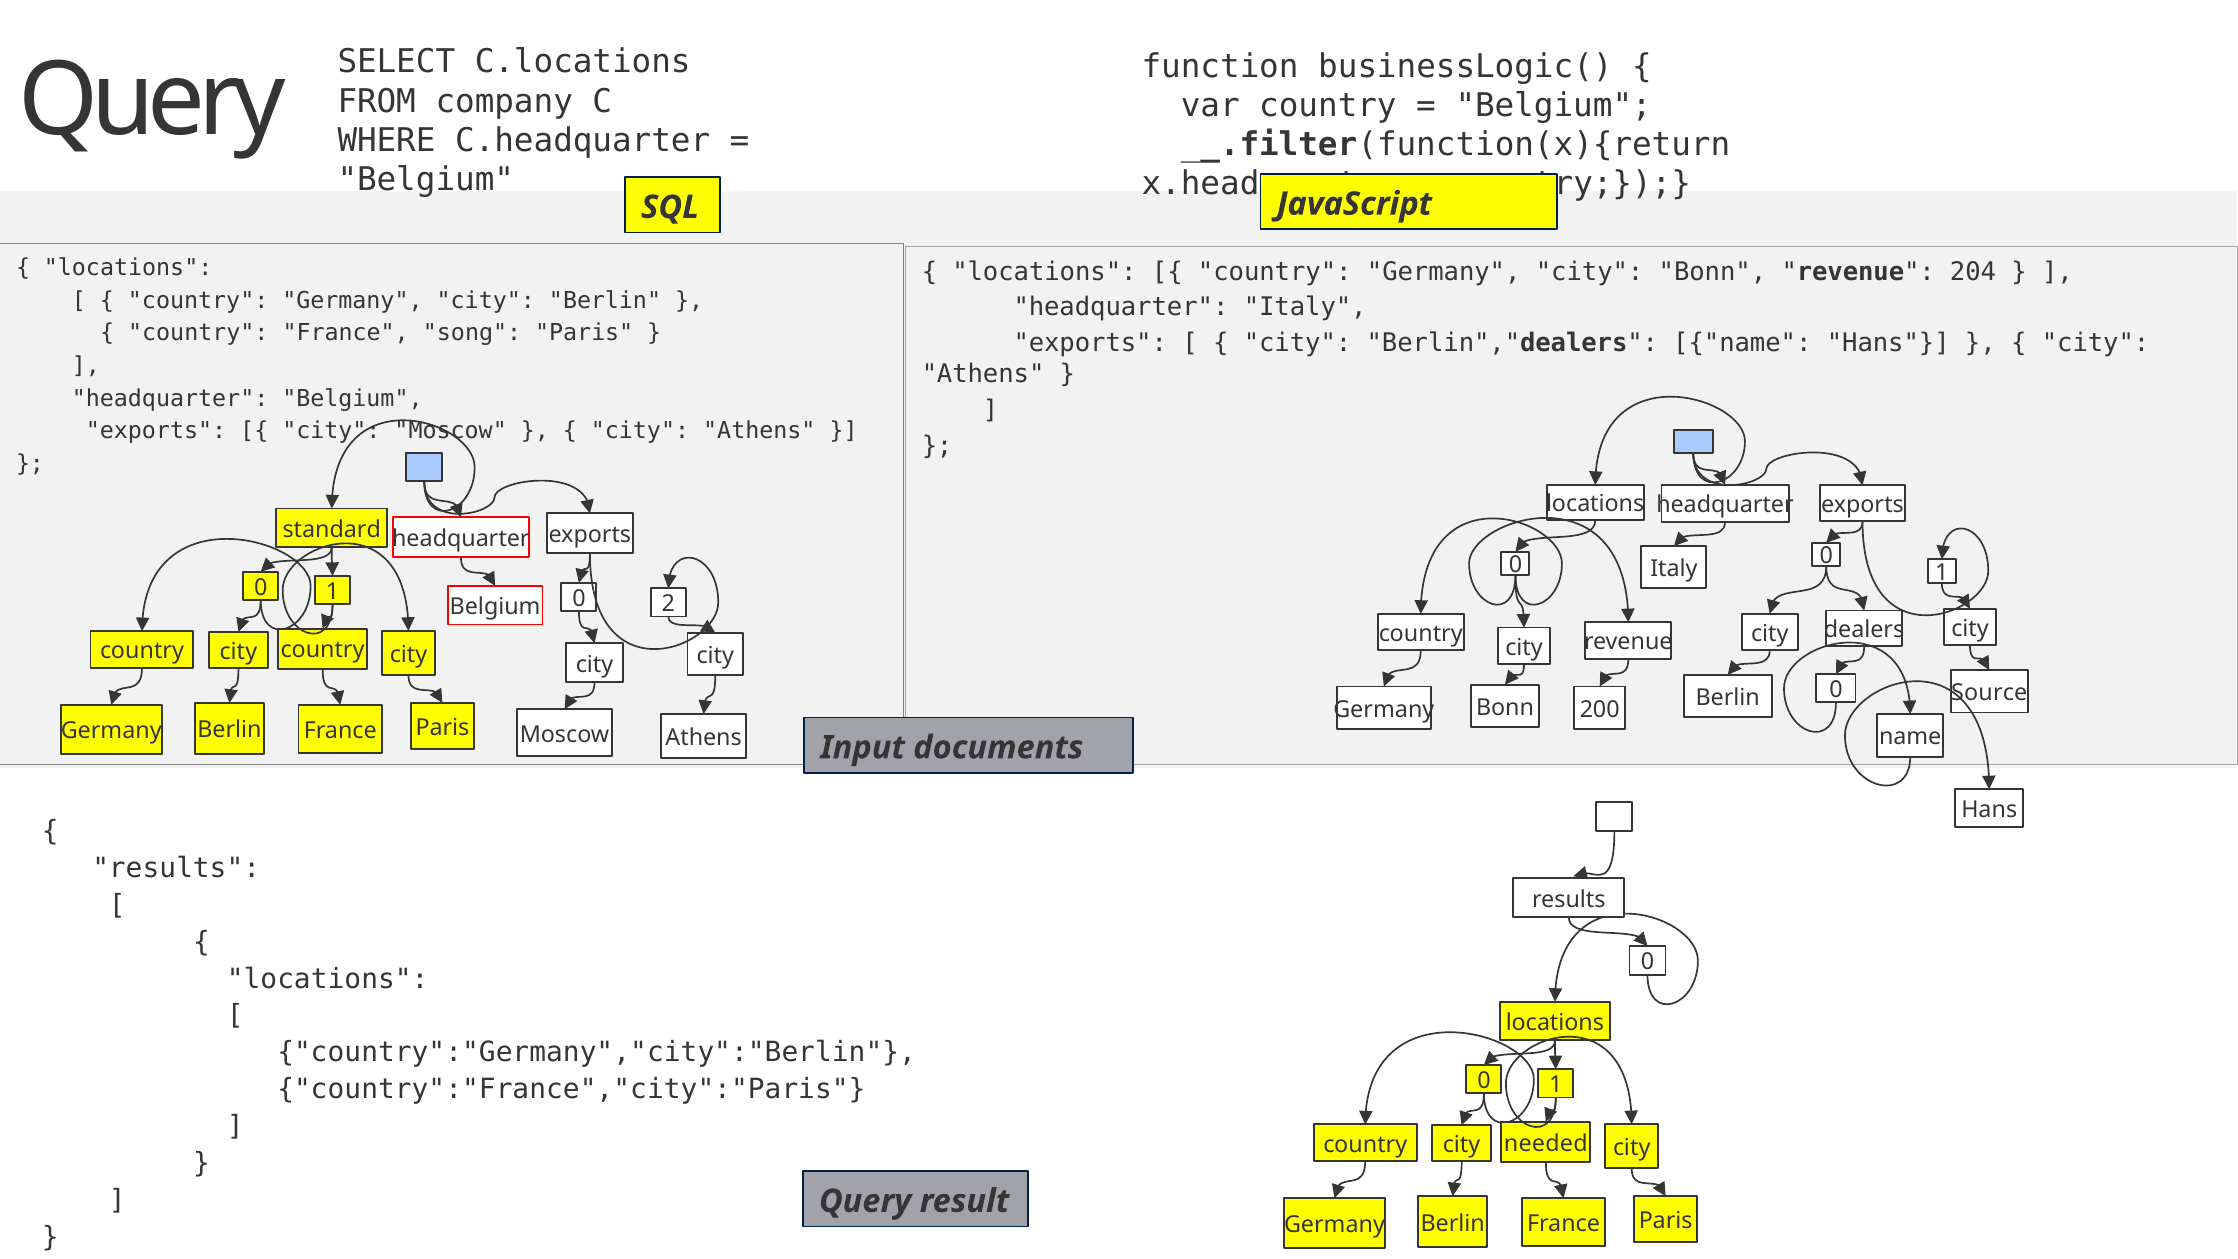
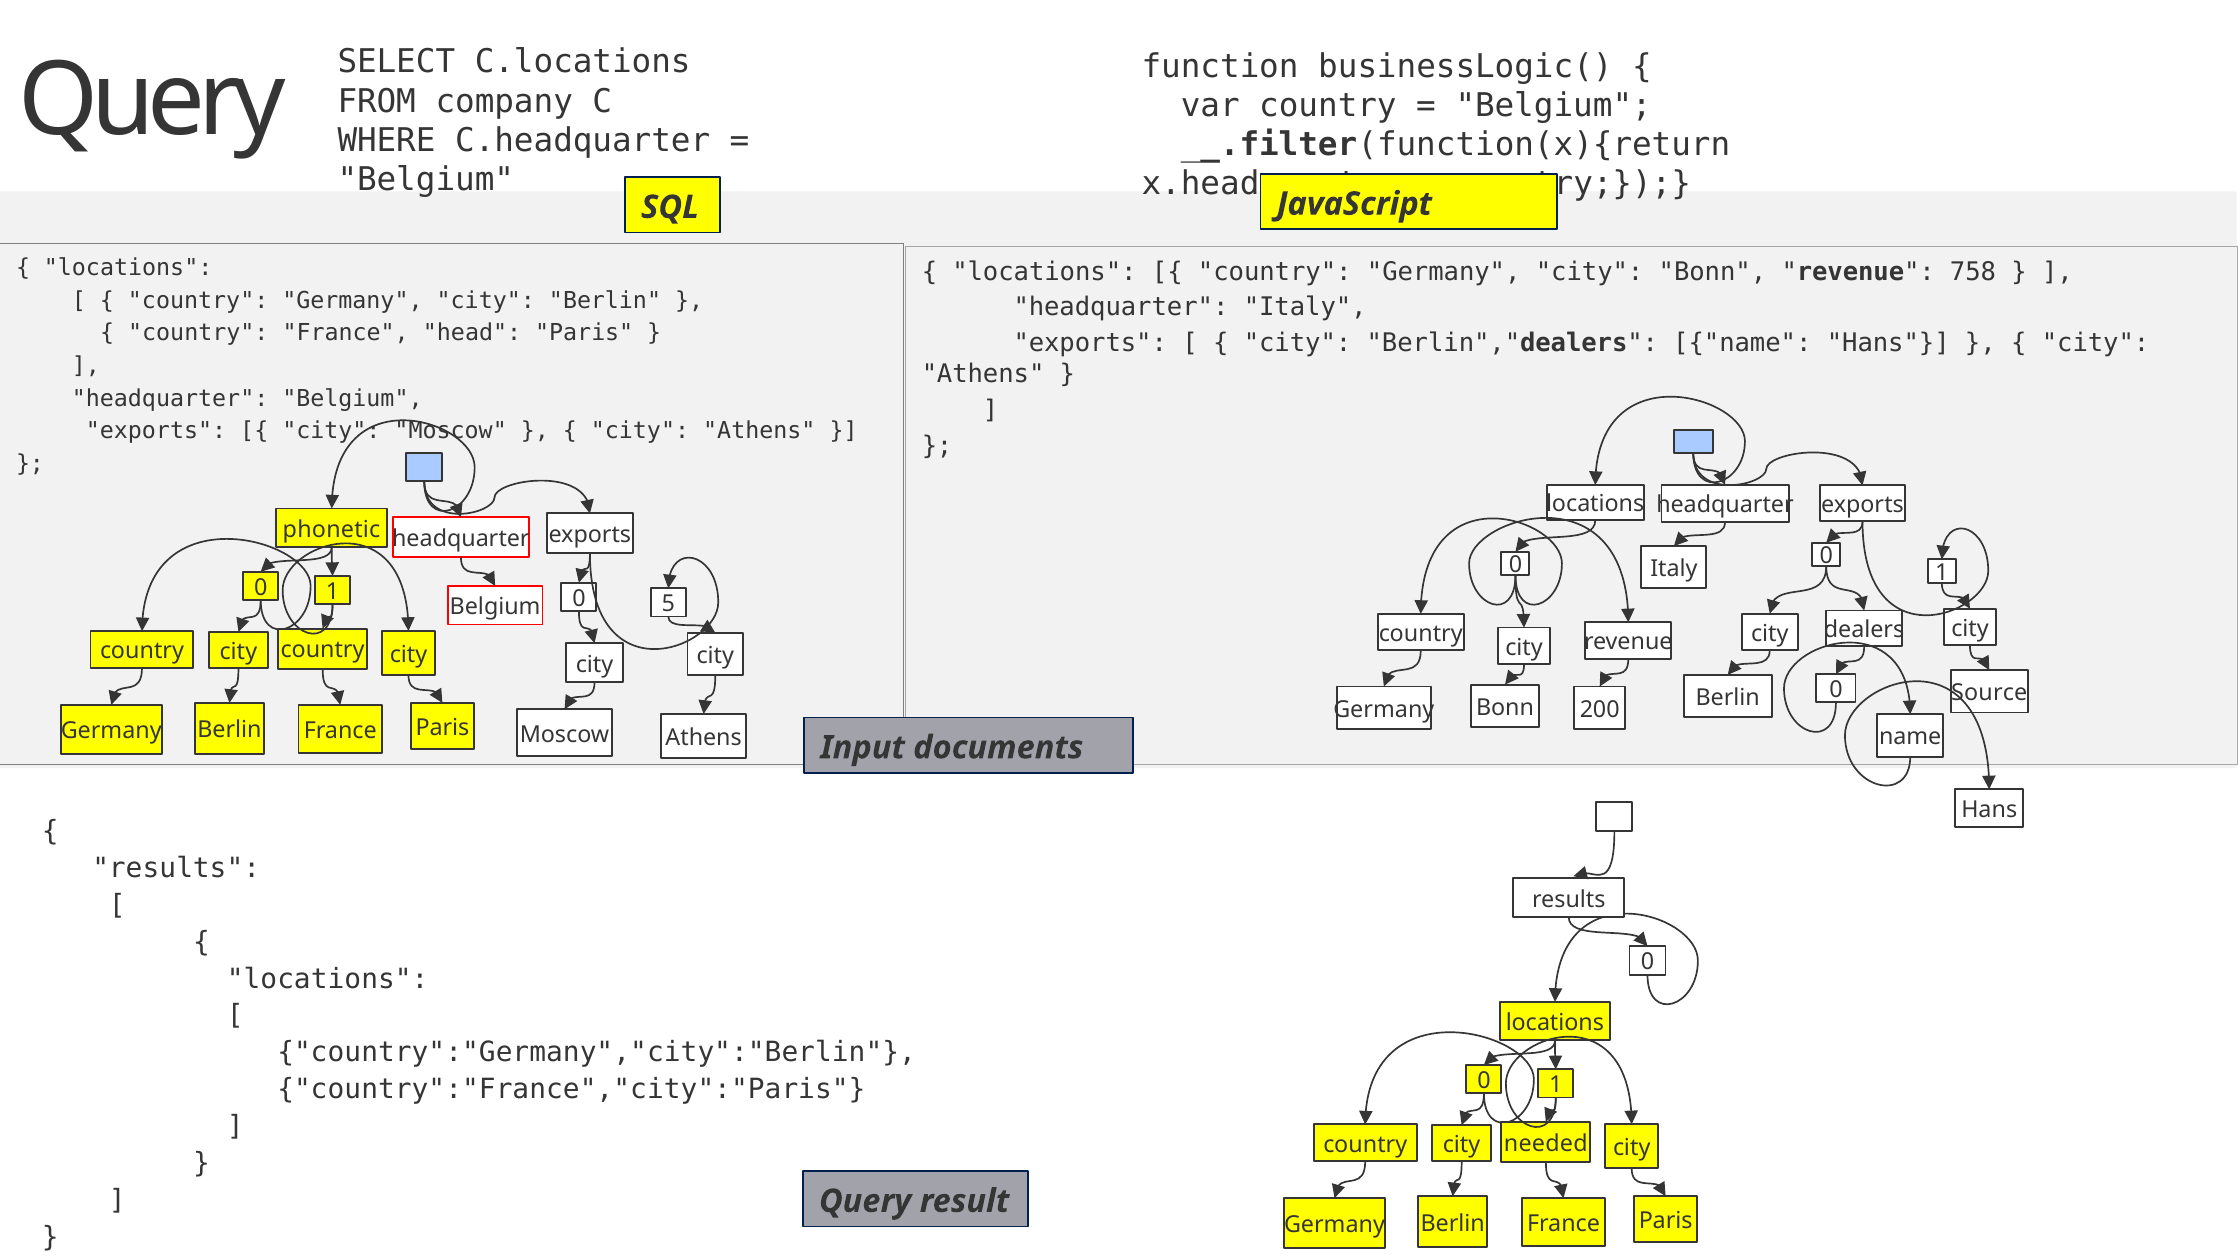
204: 204 -> 758 (1973, 272)
song: song -> head (472, 333)
standard: standard -> phonetic (332, 529)
2: 2 -> 5 (668, 604)
